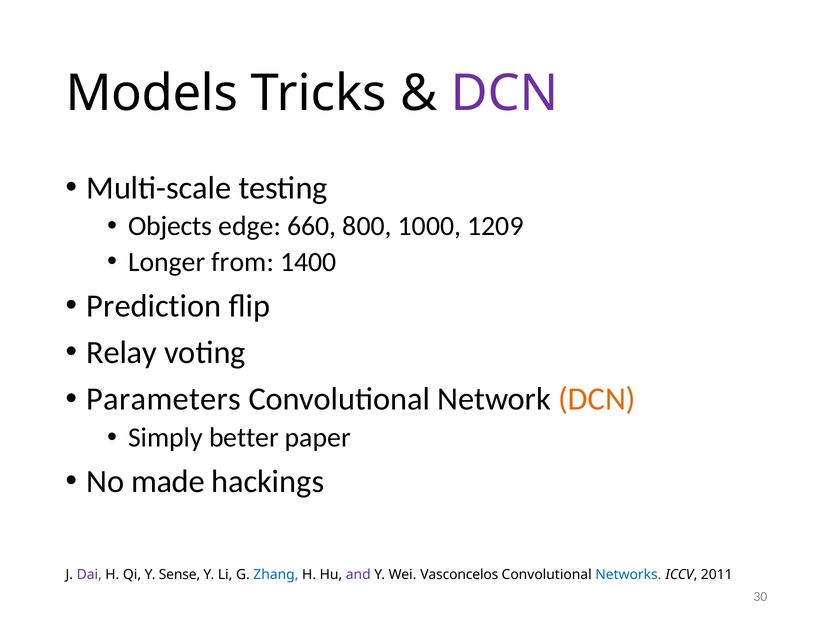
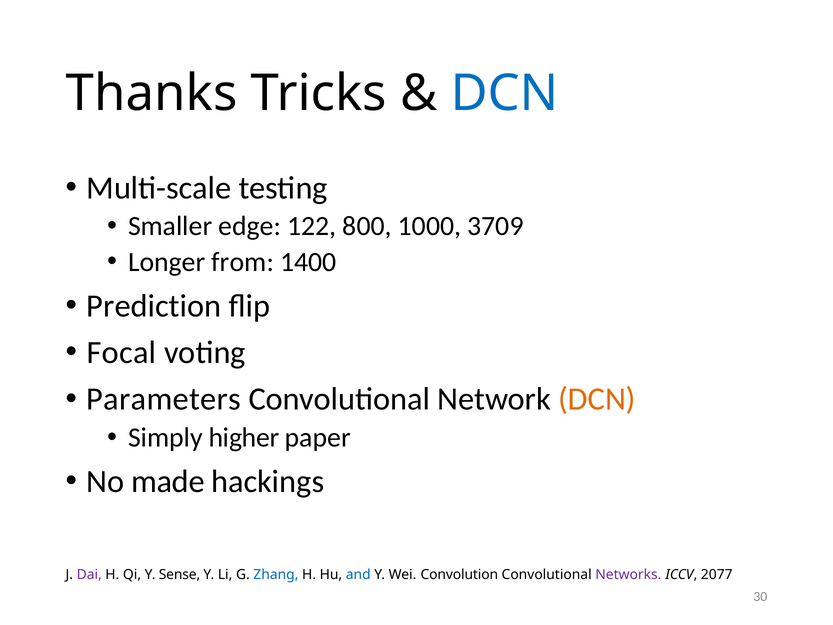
Models: Models -> Thanks (152, 93)
DCN colour: purple -> blue (505, 93)
Objects: Objects -> Smaller (170, 226)
660: 660 -> 122 (312, 226)
1209: 1209 -> 3709 (495, 226)
Relay: Relay -> Focal (121, 352)
better: better -> higher (244, 437)
and colour: purple -> blue (358, 574)
Vasconcelos: Vasconcelos -> Convolution (459, 574)
Networks colour: blue -> purple (628, 574)
2011: 2011 -> 2077 (717, 574)
